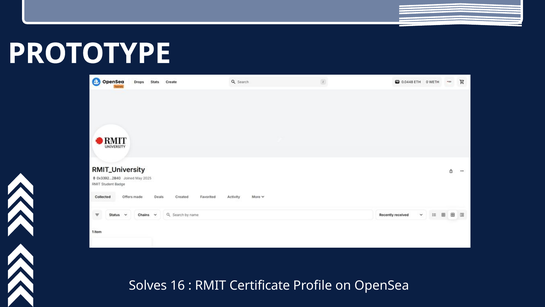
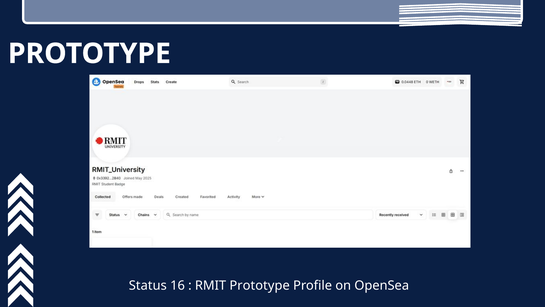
Solves: Solves -> Status (148, 285)
RMIT Certificate: Certificate -> Prototype (260, 285)
